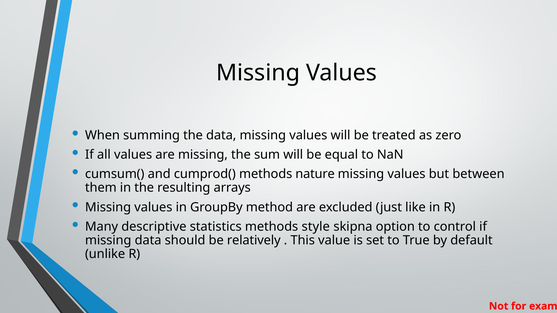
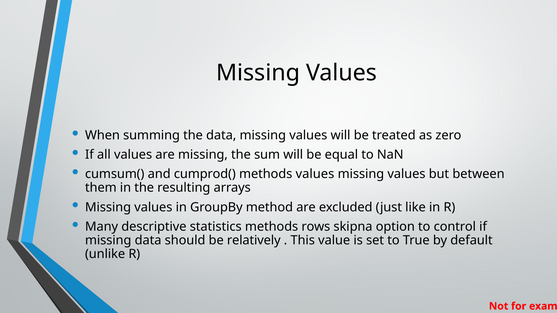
methods nature: nature -> values (315, 174)
style: style -> rows (316, 227)
